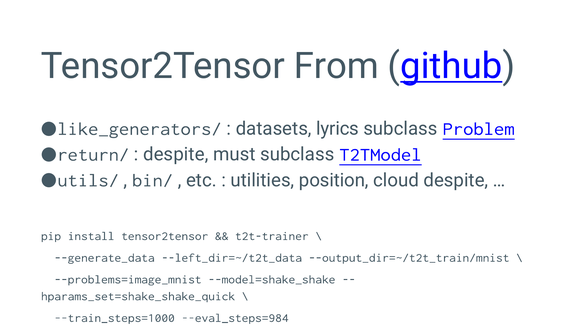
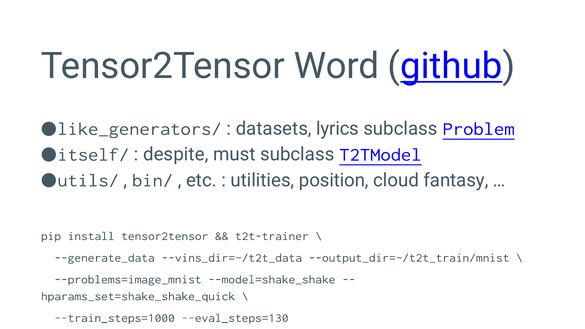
From: From -> Word (336, 66)
return/: return/ -> itself/ (93, 155)
cloud despite: despite -> fantasy (456, 180)
--left_dir=~/t2t_data: --left_dir=~/t2t_data -> --vins_dir=~/t2t_data (232, 258)
--eval_steps=984: --eval_steps=984 -> --eval_steps=130 (235, 318)
